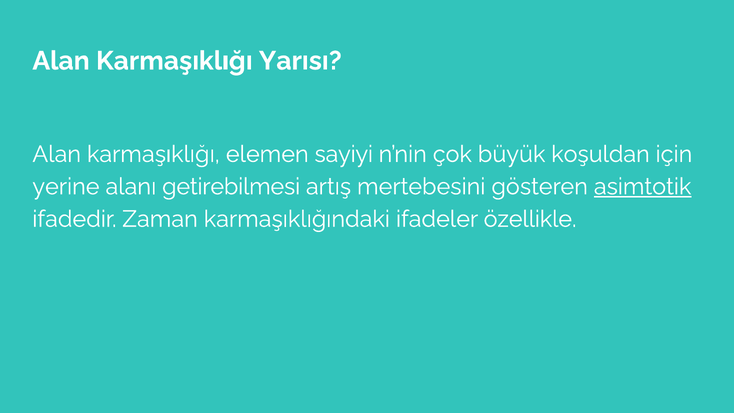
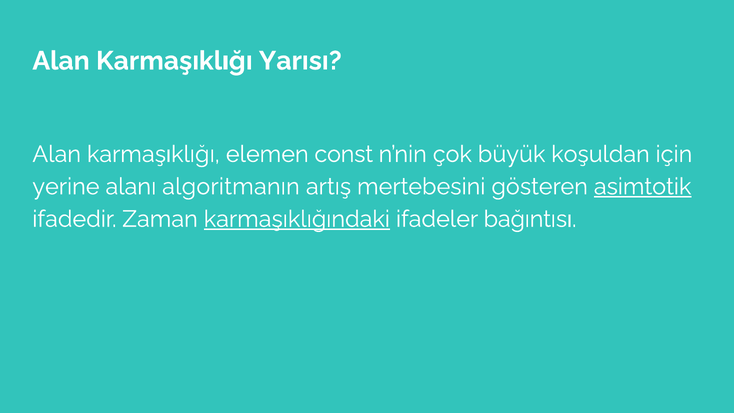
sayiyi: sayiyi -> const (344, 154)
getirebilmesi: getirebilmesi -> algoritmanın (231, 187)
karmaşıklığındaki underline: none -> present (297, 219)
özellikle: özellikle -> bağıntısı (530, 219)
